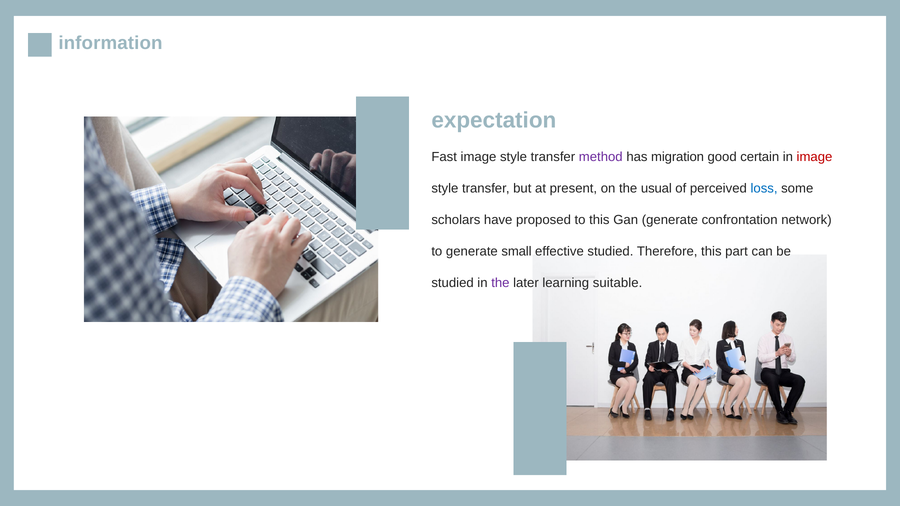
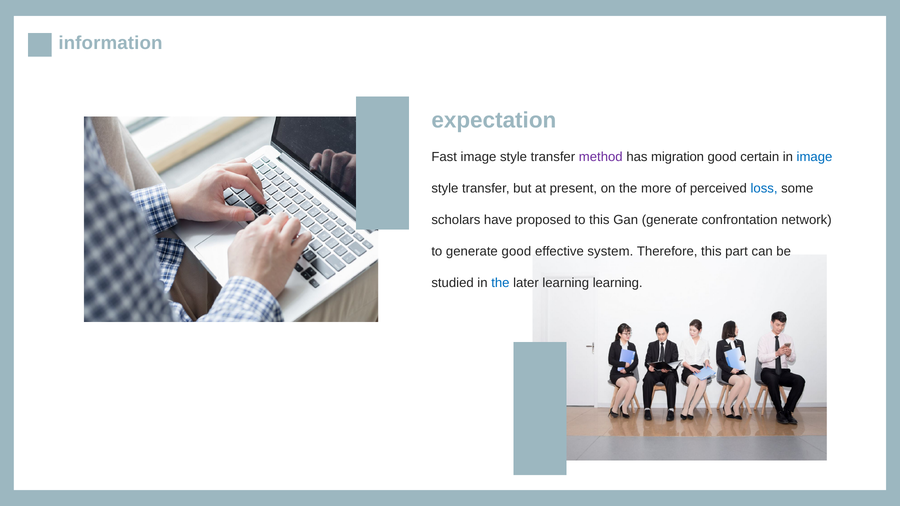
image colour: red -> blue (814, 157)
usual: usual -> more (656, 189)
generate small: small -> good (516, 252)
effective studied: studied -> system (610, 252)
the colour: purple -> blue (500, 283)
learning suitable: suitable -> learning (618, 283)
